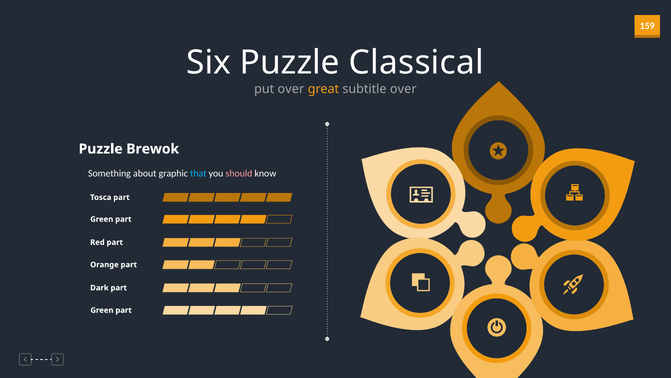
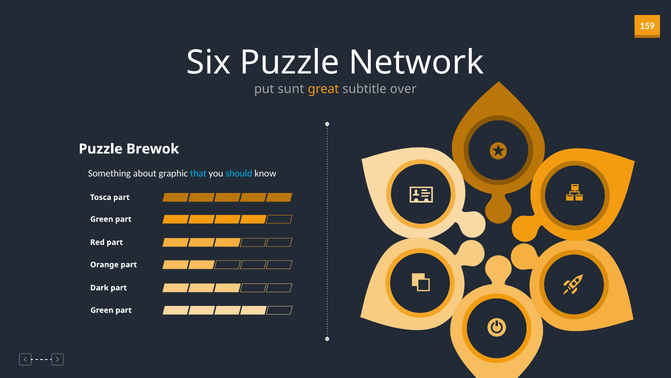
Classical: Classical -> Network (416, 62)
put over: over -> sunt (291, 89)
should colour: pink -> light blue (239, 173)
